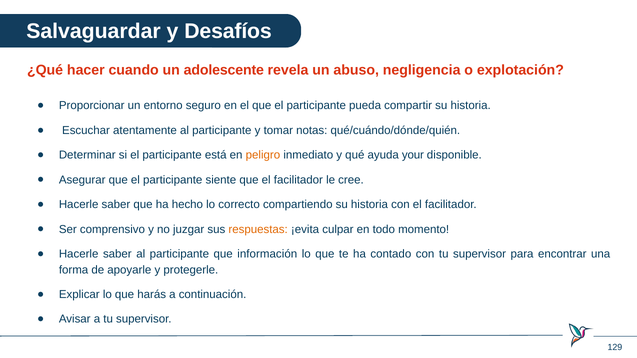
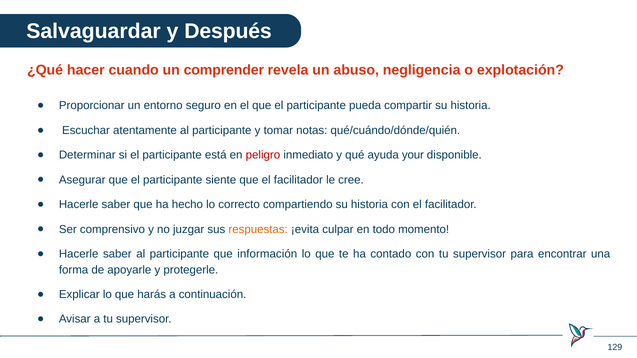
Desafíos: Desafíos -> Después (228, 31)
adolescente: adolescente -> comprender (224, 70)
peligro colour: orange -> red (263, 155)
